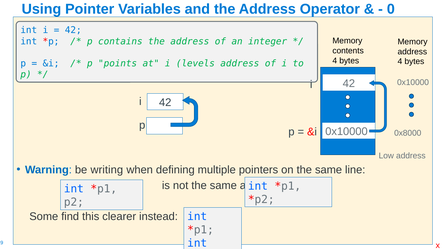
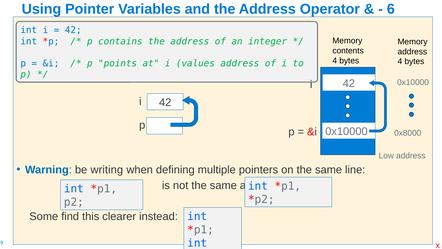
0: 0 -> 6 (391, 9)
levels: levels -> values (195, 63)
